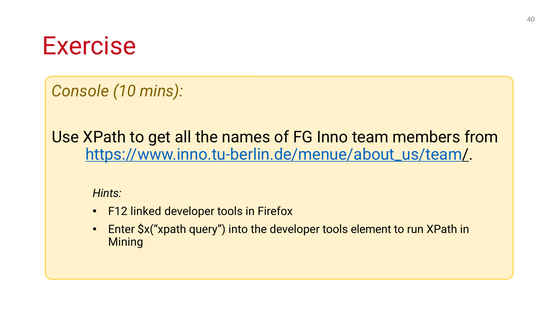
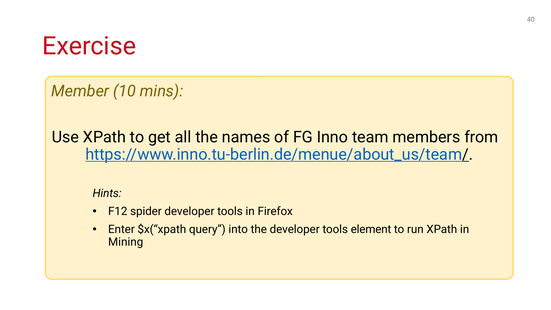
Console: Console -> Member (80, 91)
linked: linked -> spider (146, 211)
